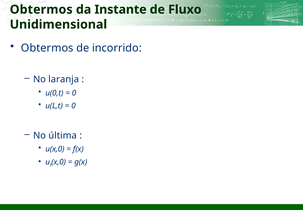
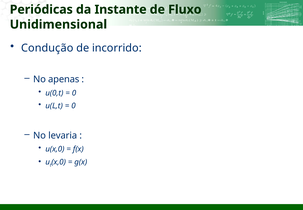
Obtermos: Obtermos -> Periódicas (41, 10)
Obtermos: Obtermos -> Condução (47, 48)
laranja: laranja -> apenas (64, 79)
última: última -> levaria (63, 135)
